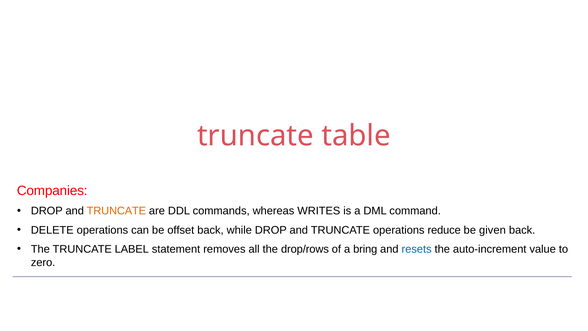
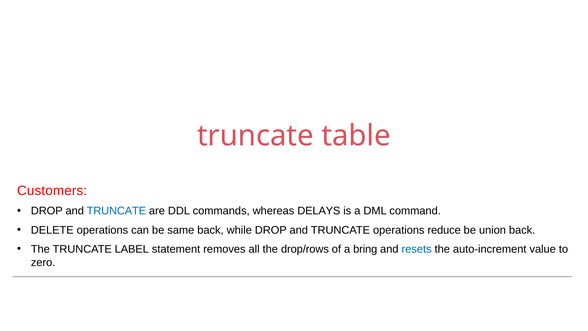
Companies: Companies -> Customers (52, 190)
TRUNCATE colour: orange -> blue (116, 211)
WRITES: WRITES -> DELAYS (319, 211)
offset: offset -> same (181, 230)
given: given -> union (492, 230)
